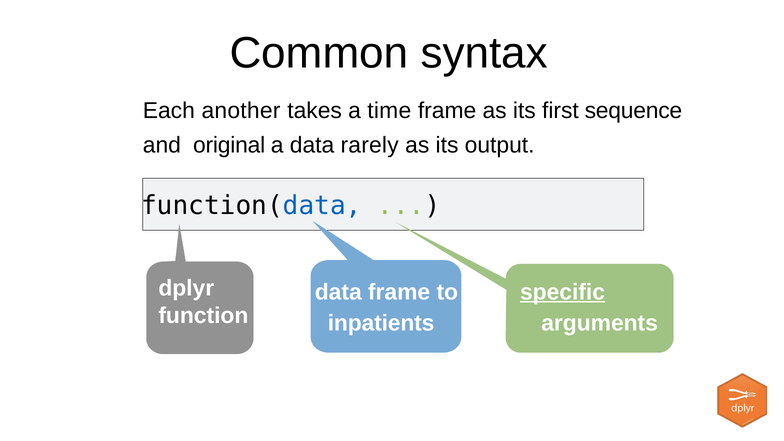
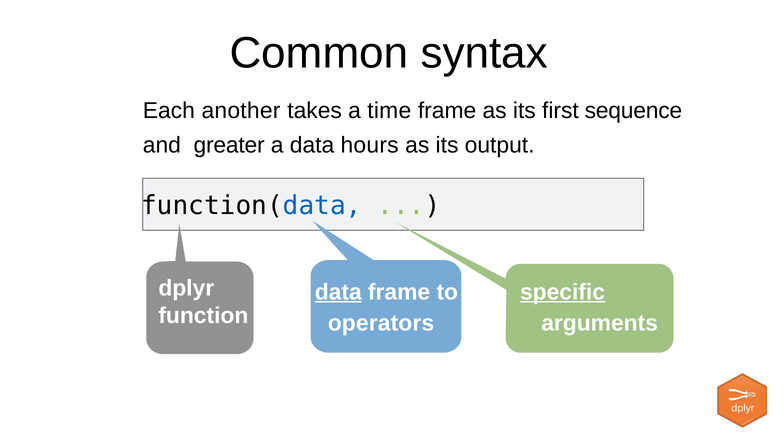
original: original -> greater (229, 145)
rarely: rarely -> hours (370, 145)
data underline: none -> present (338, 292)
inpatients: inpatients -> operators (381, 323)
